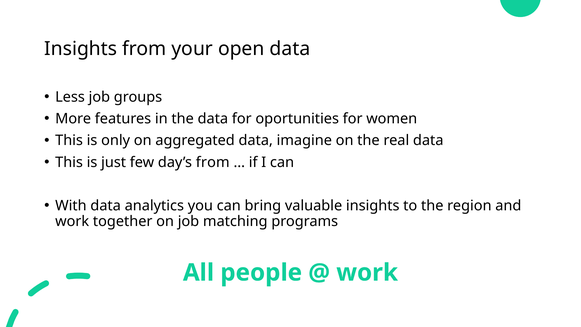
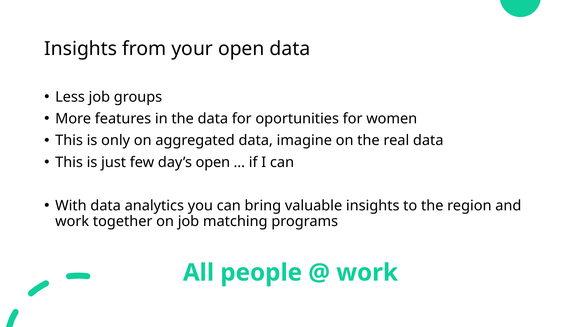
day’s from: from -> open (213, 162)
